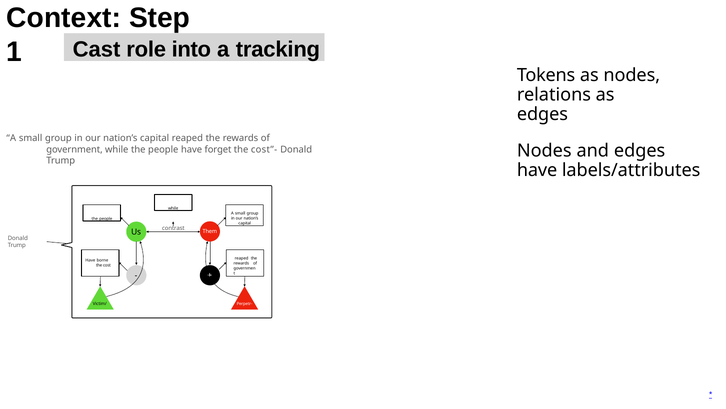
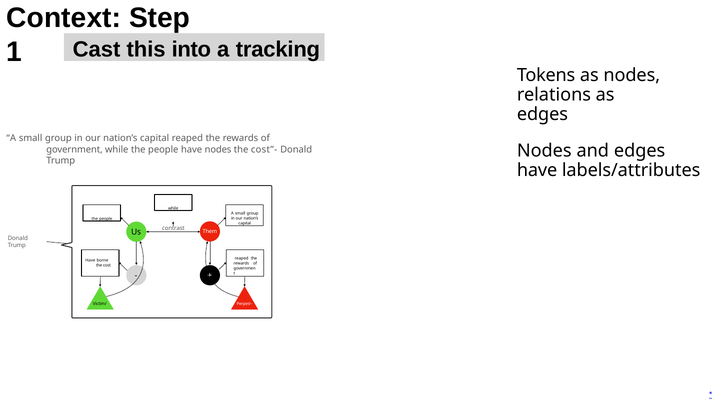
role: role -> this (146, 49)
have forget: forget -> nodes (218, 149)
